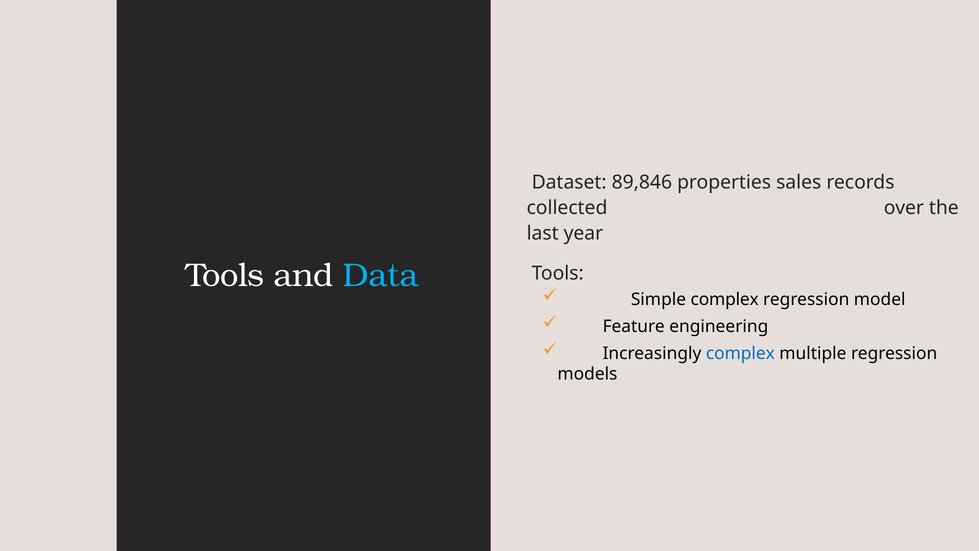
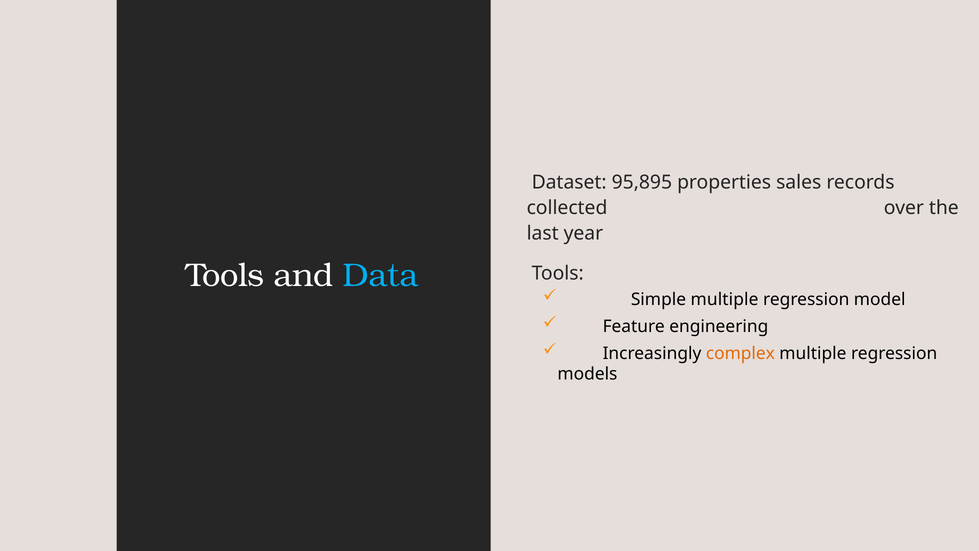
89,846: 89,846 -> 95,895 (642, 182)
Simple complex: complex -> multiple (725, 299)
complex colour: blue -> orange (740, 353)
